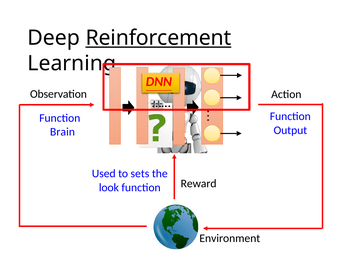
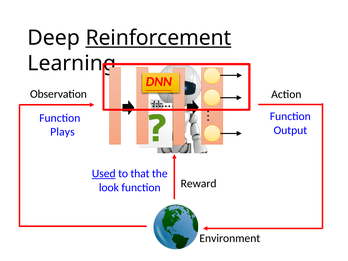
Brain: Brain -> Plays (62, 132)
Used underline: none -> present (104, 174)
sets: sets -> that (140, 174)
